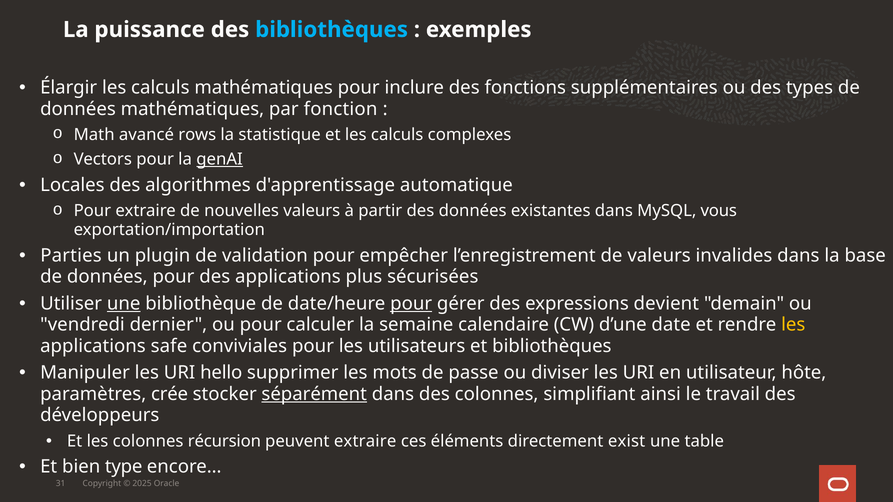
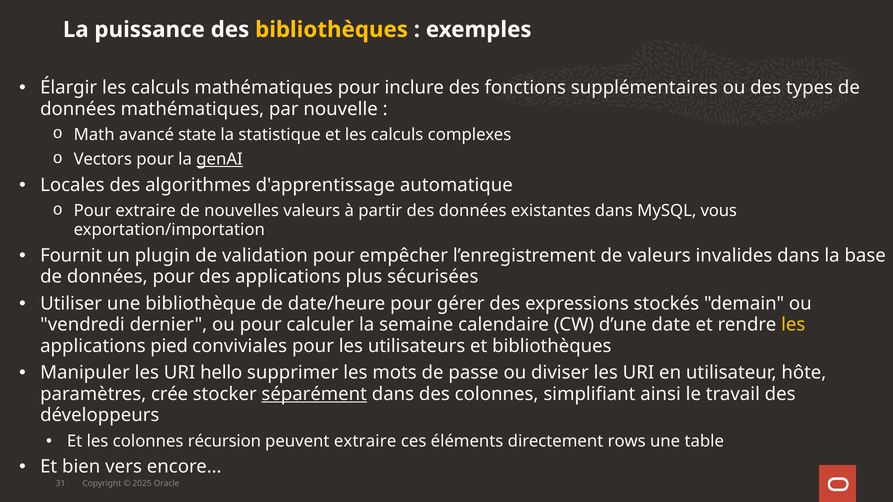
bibliothèques colour: light blue -> yellow (332, 30)
fonction: fonction -> nouvelle (341, 109)
rows: rows -> state (197, 135)
Parties: Parties -> Fournit (71, 256)
une underline: present -> none (124, 304)
pour underline: present -> none (411, 304)
devient: devient -> stockés (666, 304)
safe: safe -> pied (169, 346)
exist: exist -> rows (627, 441)
type: type -> vers (124, 467)
